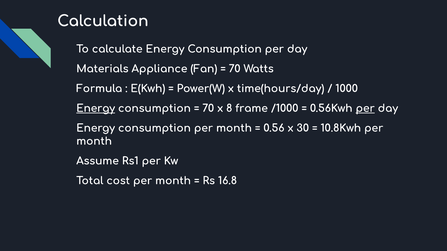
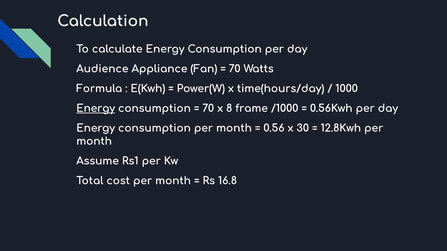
Materials: Materials -> Audience (102, 69)
per underline: present -> none (365, 109)
10.8Kwh: 10.8Kwh -> 12.8Kwh (341, 128)
